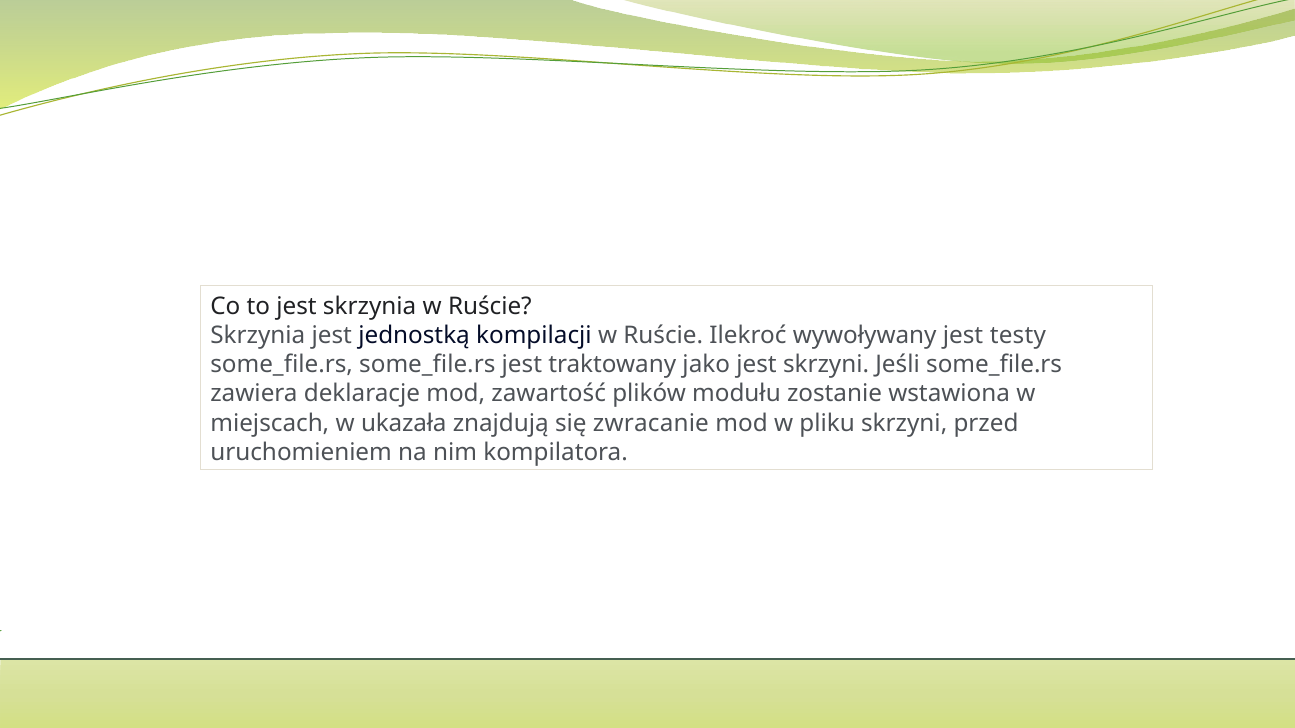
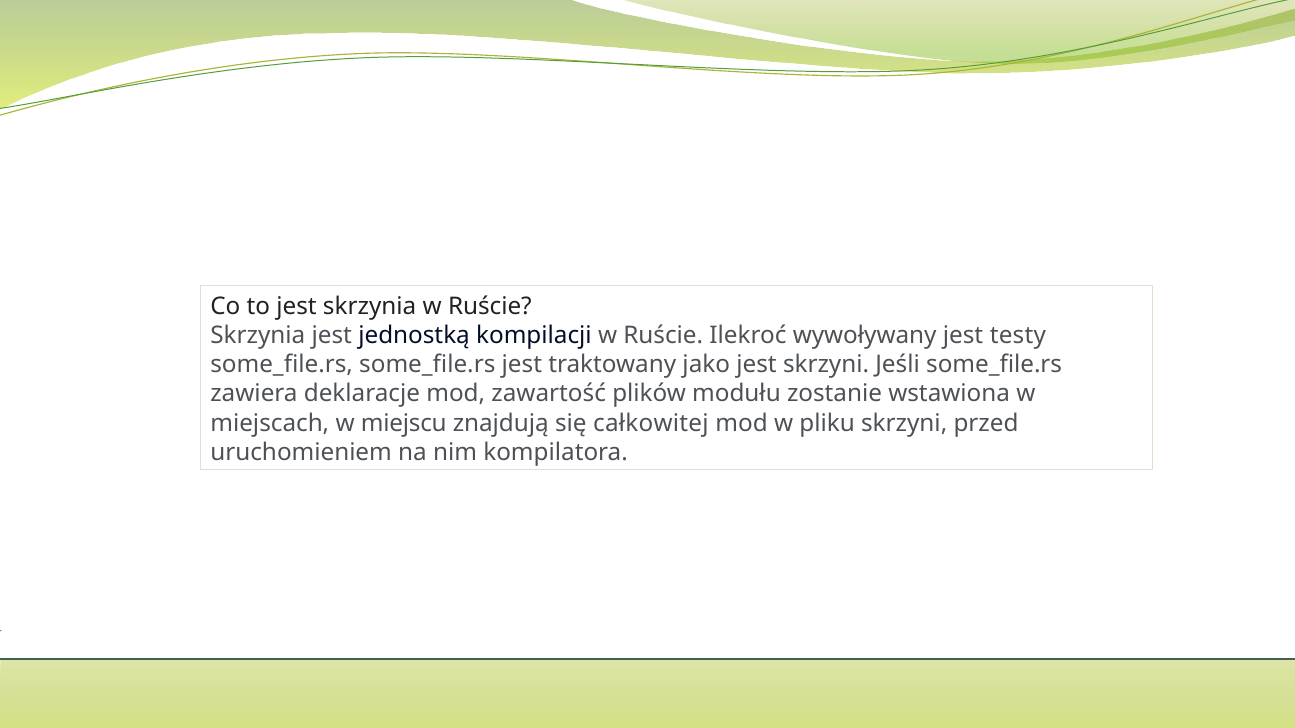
ukazała: ukazała -> miejscu (404, 423)
zwracanie: zwracanie -> całkowitej (651, 423)
